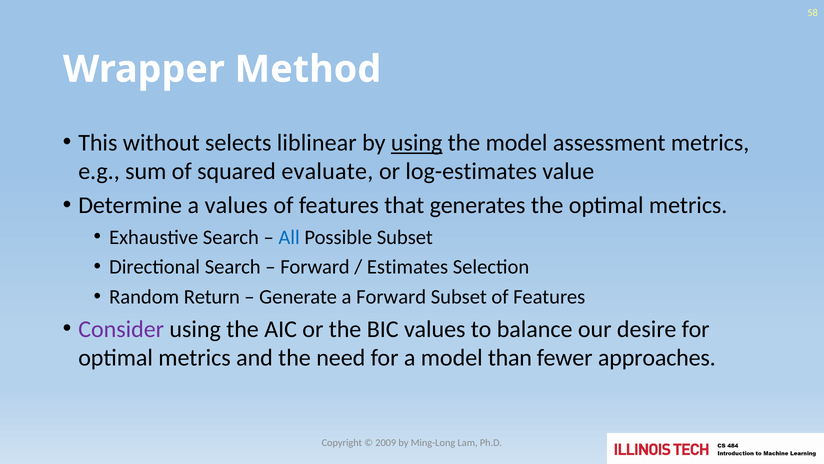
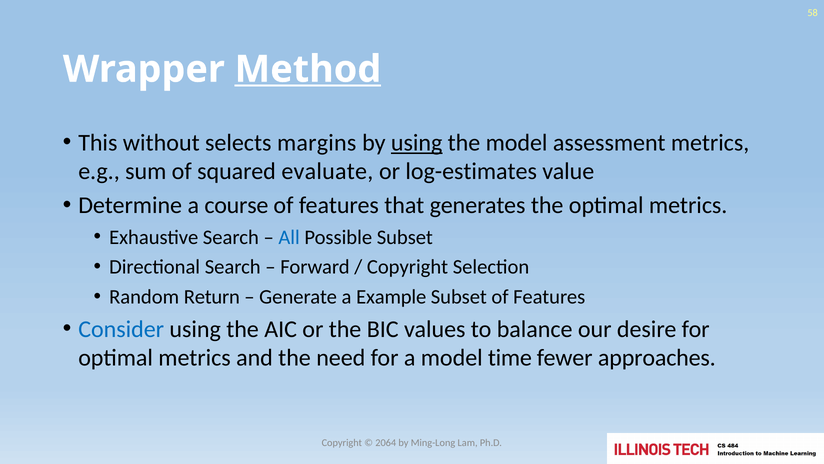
Method underline: none -> present (308, 69)
liblinear: liblinear -> margins (317, 143)
a values: values -> course (236, 205)
Estimates: Estimates -> Copyright (407, 267)
a Forward: Forward -> Example (391, 297)
Consider colour: purple -> blue (121, 329)
than: than -> time (510, 358)
2009: 2009 -> 2064 (386, 443)
